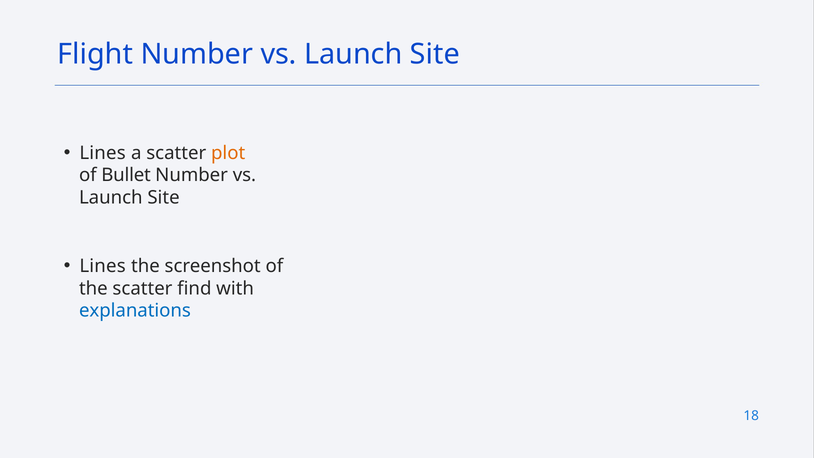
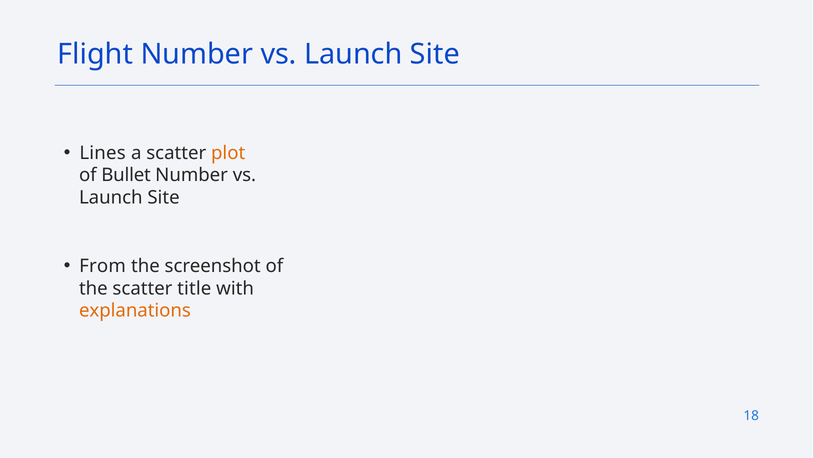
Lines: Lines -> From (103, 266)
find: find -> title (194, 288)
explanations colour: blue -> orange (135, 311)
